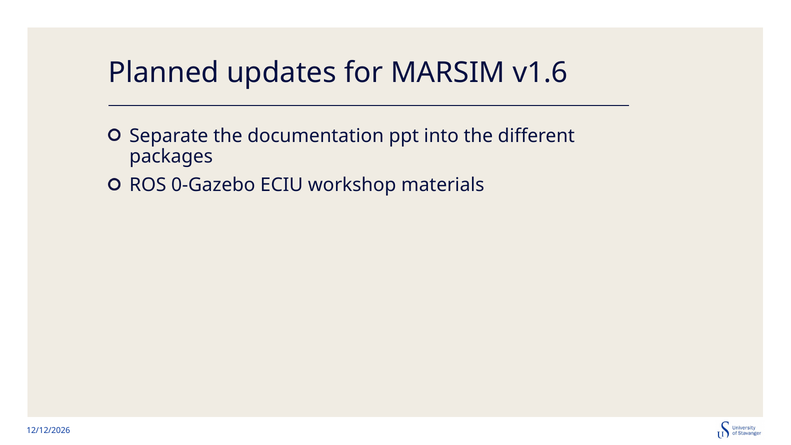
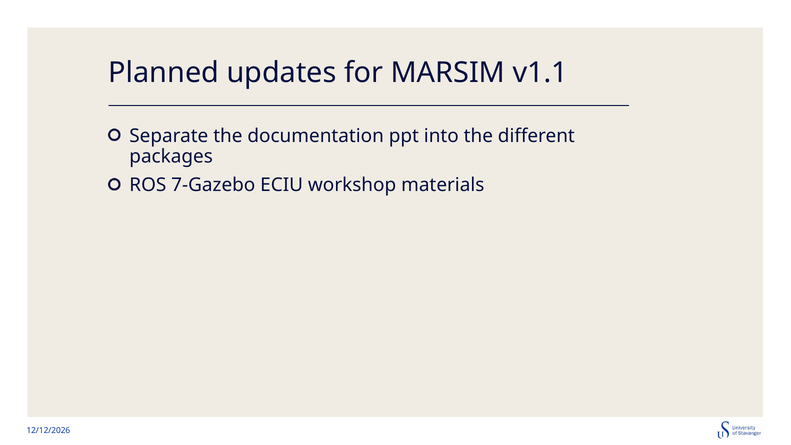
v1.6: v1.6 -> v1.1 (540, 72)
0-Gazebo: 0-Gazebo -> 7-Gazebo (213, 185)
